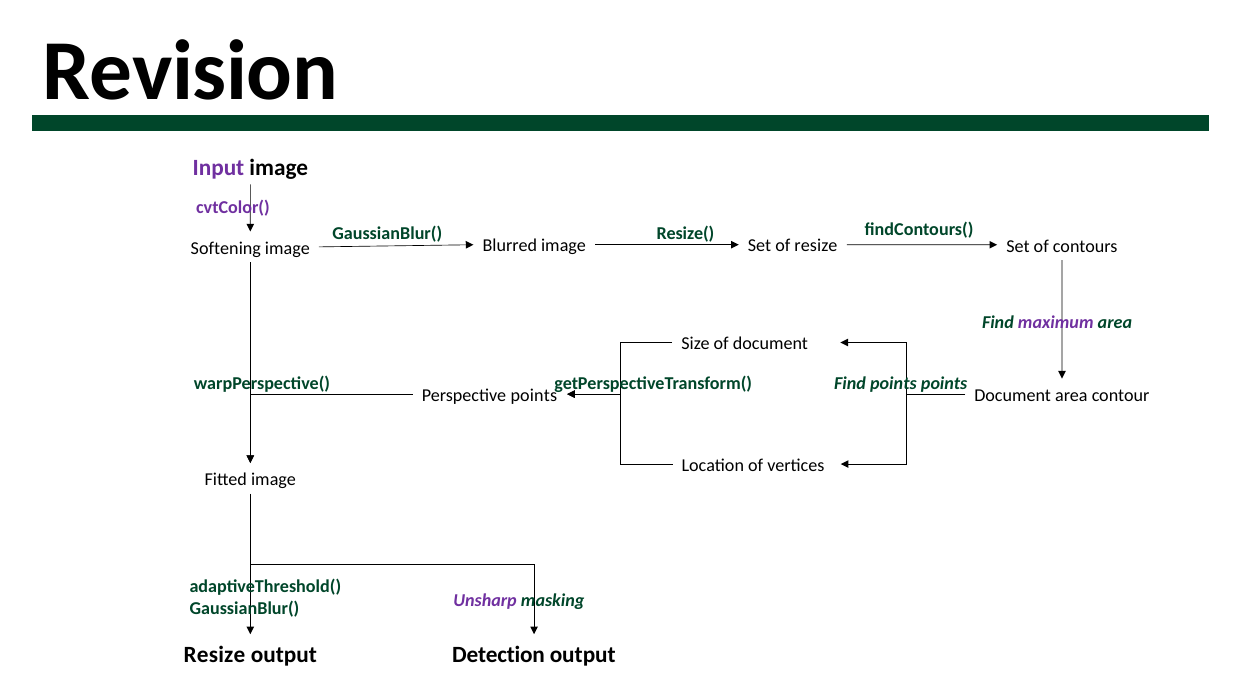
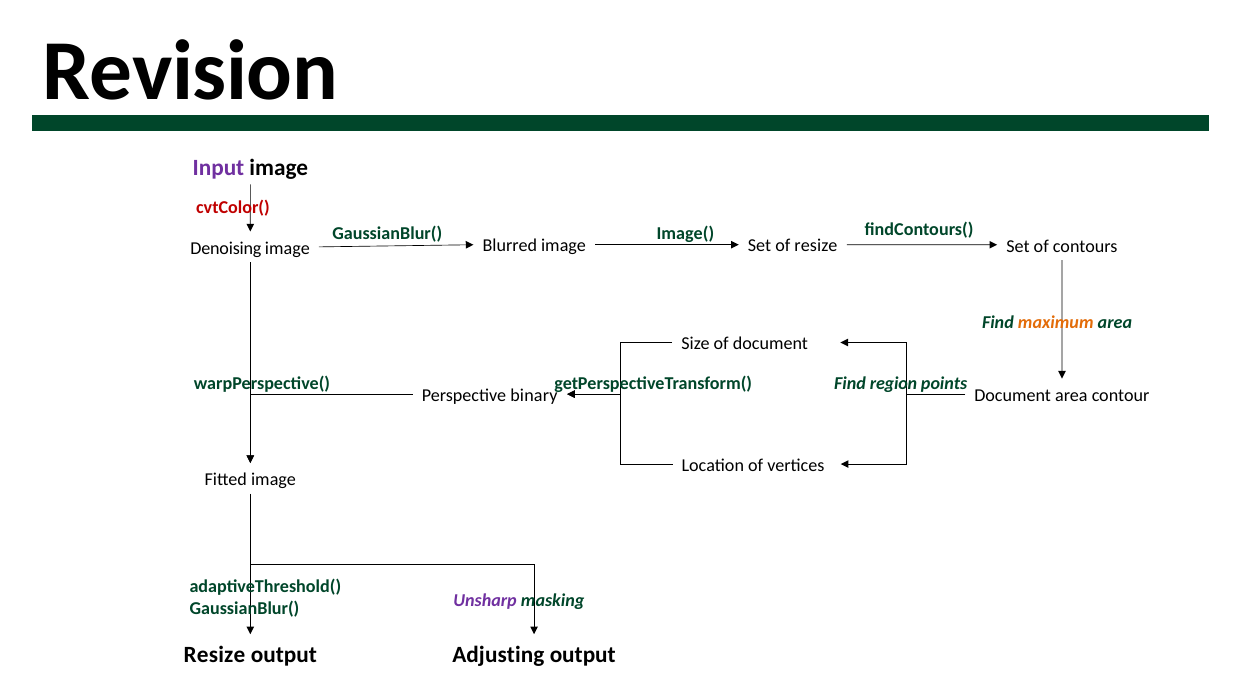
cvtColor( colour: purple -> red (233, 207)
Resize(: Resize( -> Image( (685, 233)
Softening: Softening -> Denoising (226, 248)
maximum colour: purple -> orange (1056, 322)
Find points: points -> region (894, 384)
Perspective points: points -> binary (534, 395)
Detection: Detection -> Adjusting (498, 654)
